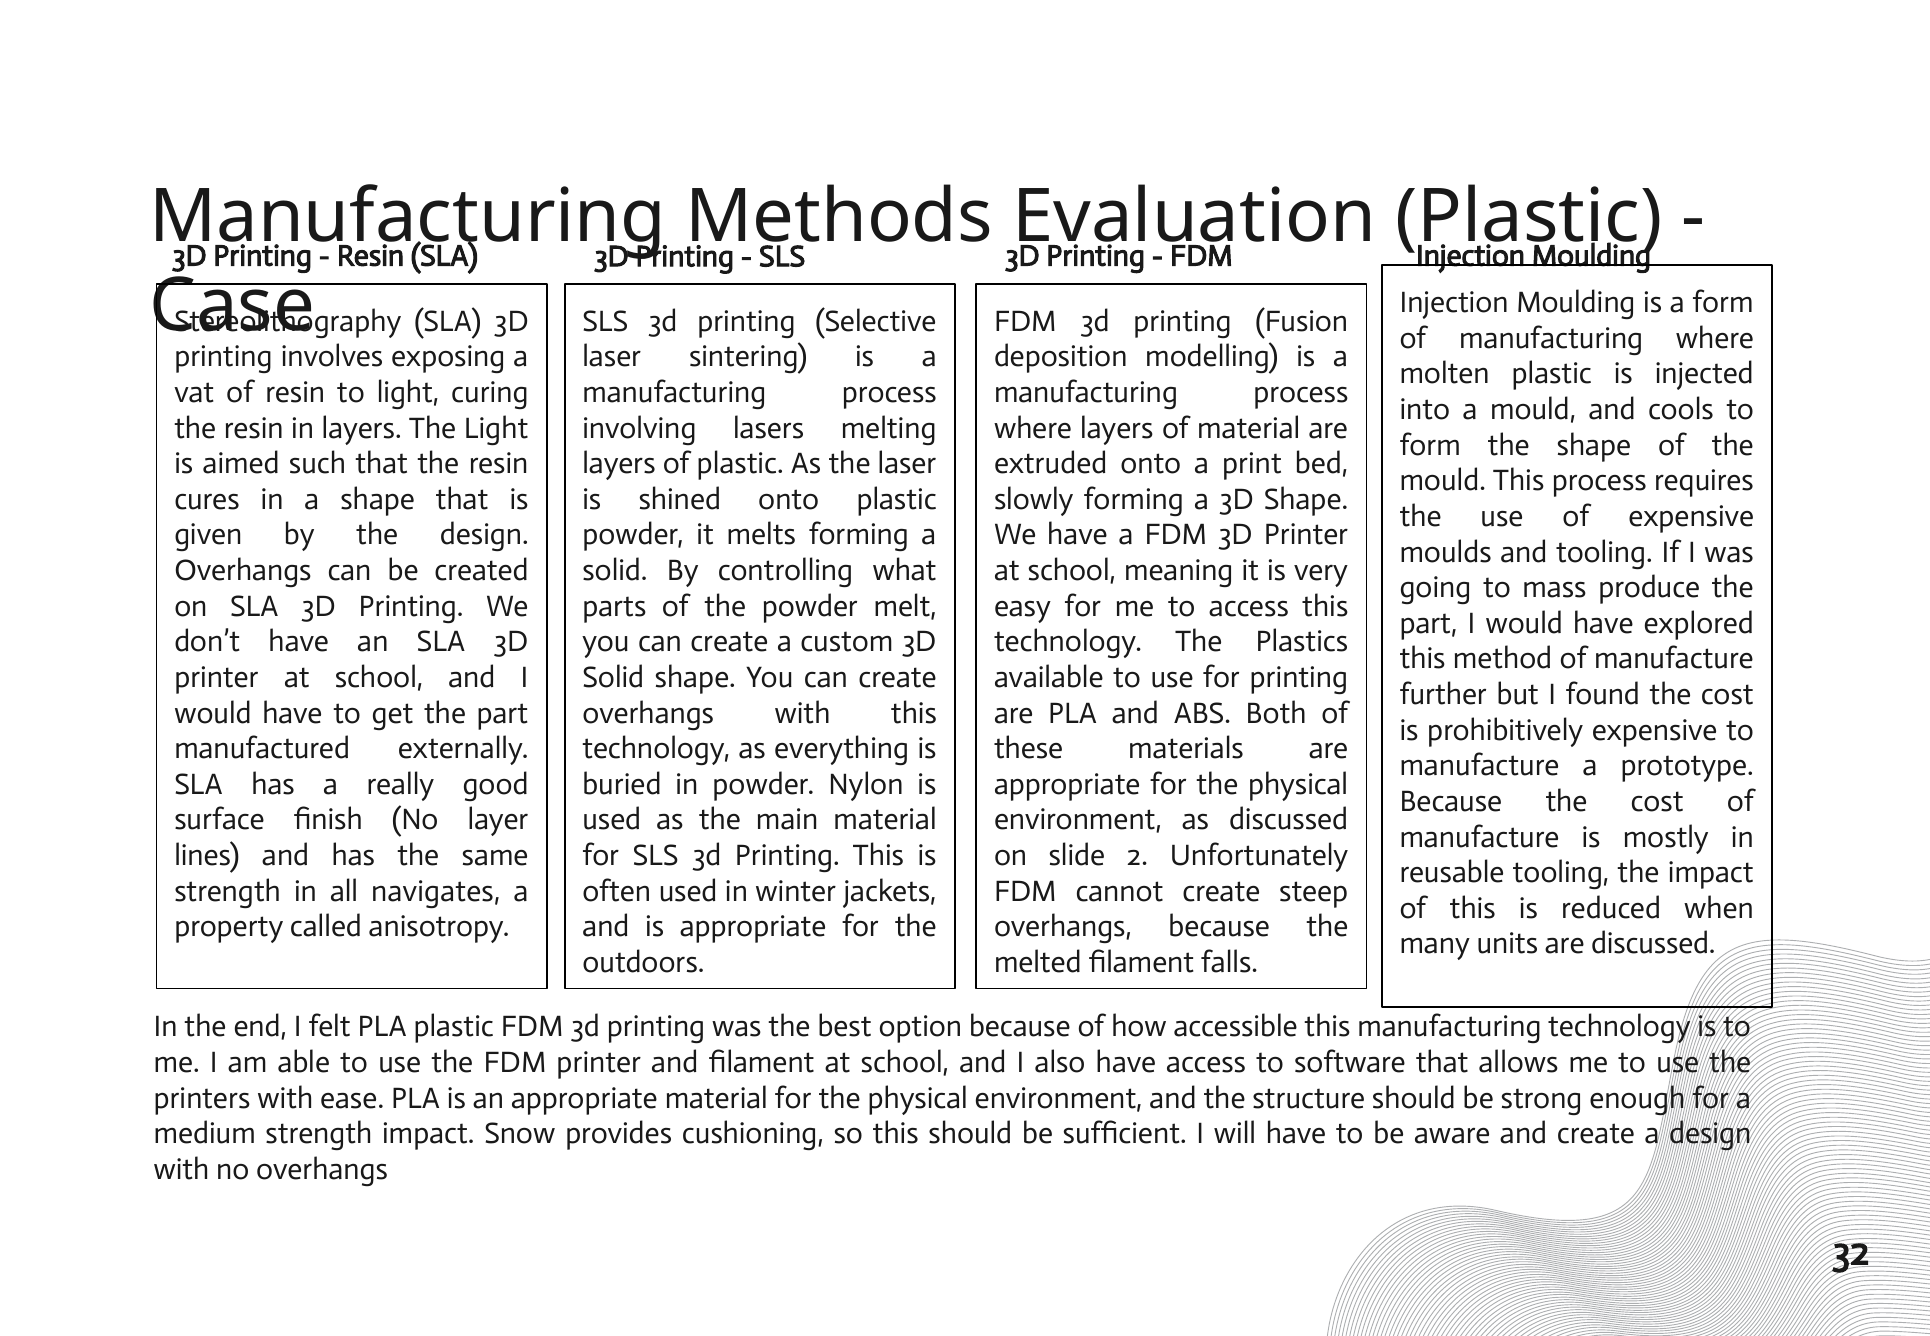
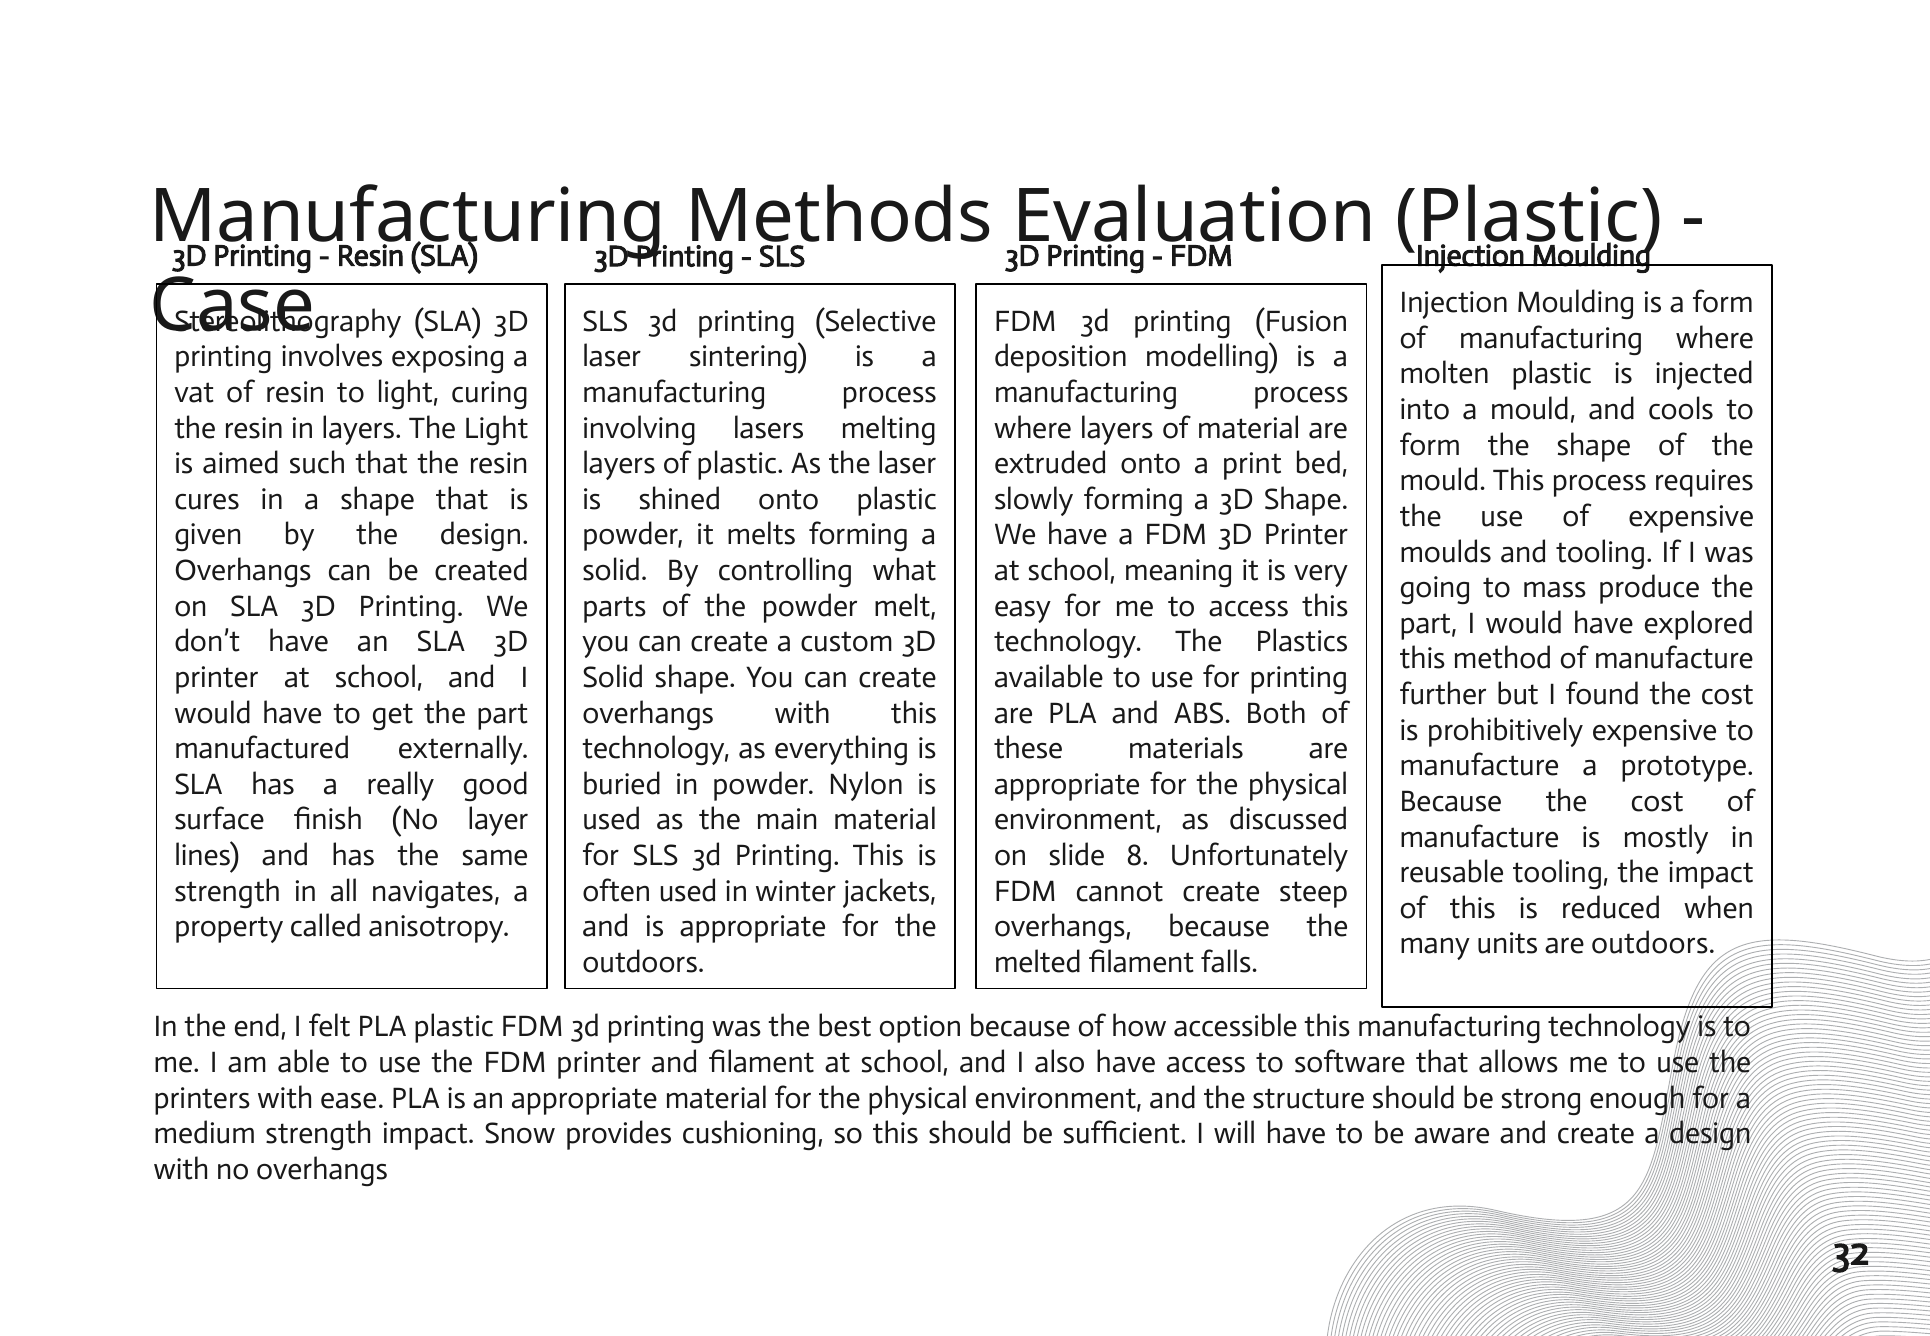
2: 2 -> 8 (1137, 856)
are discussed: discussed -> outdoors (1653, 944)
